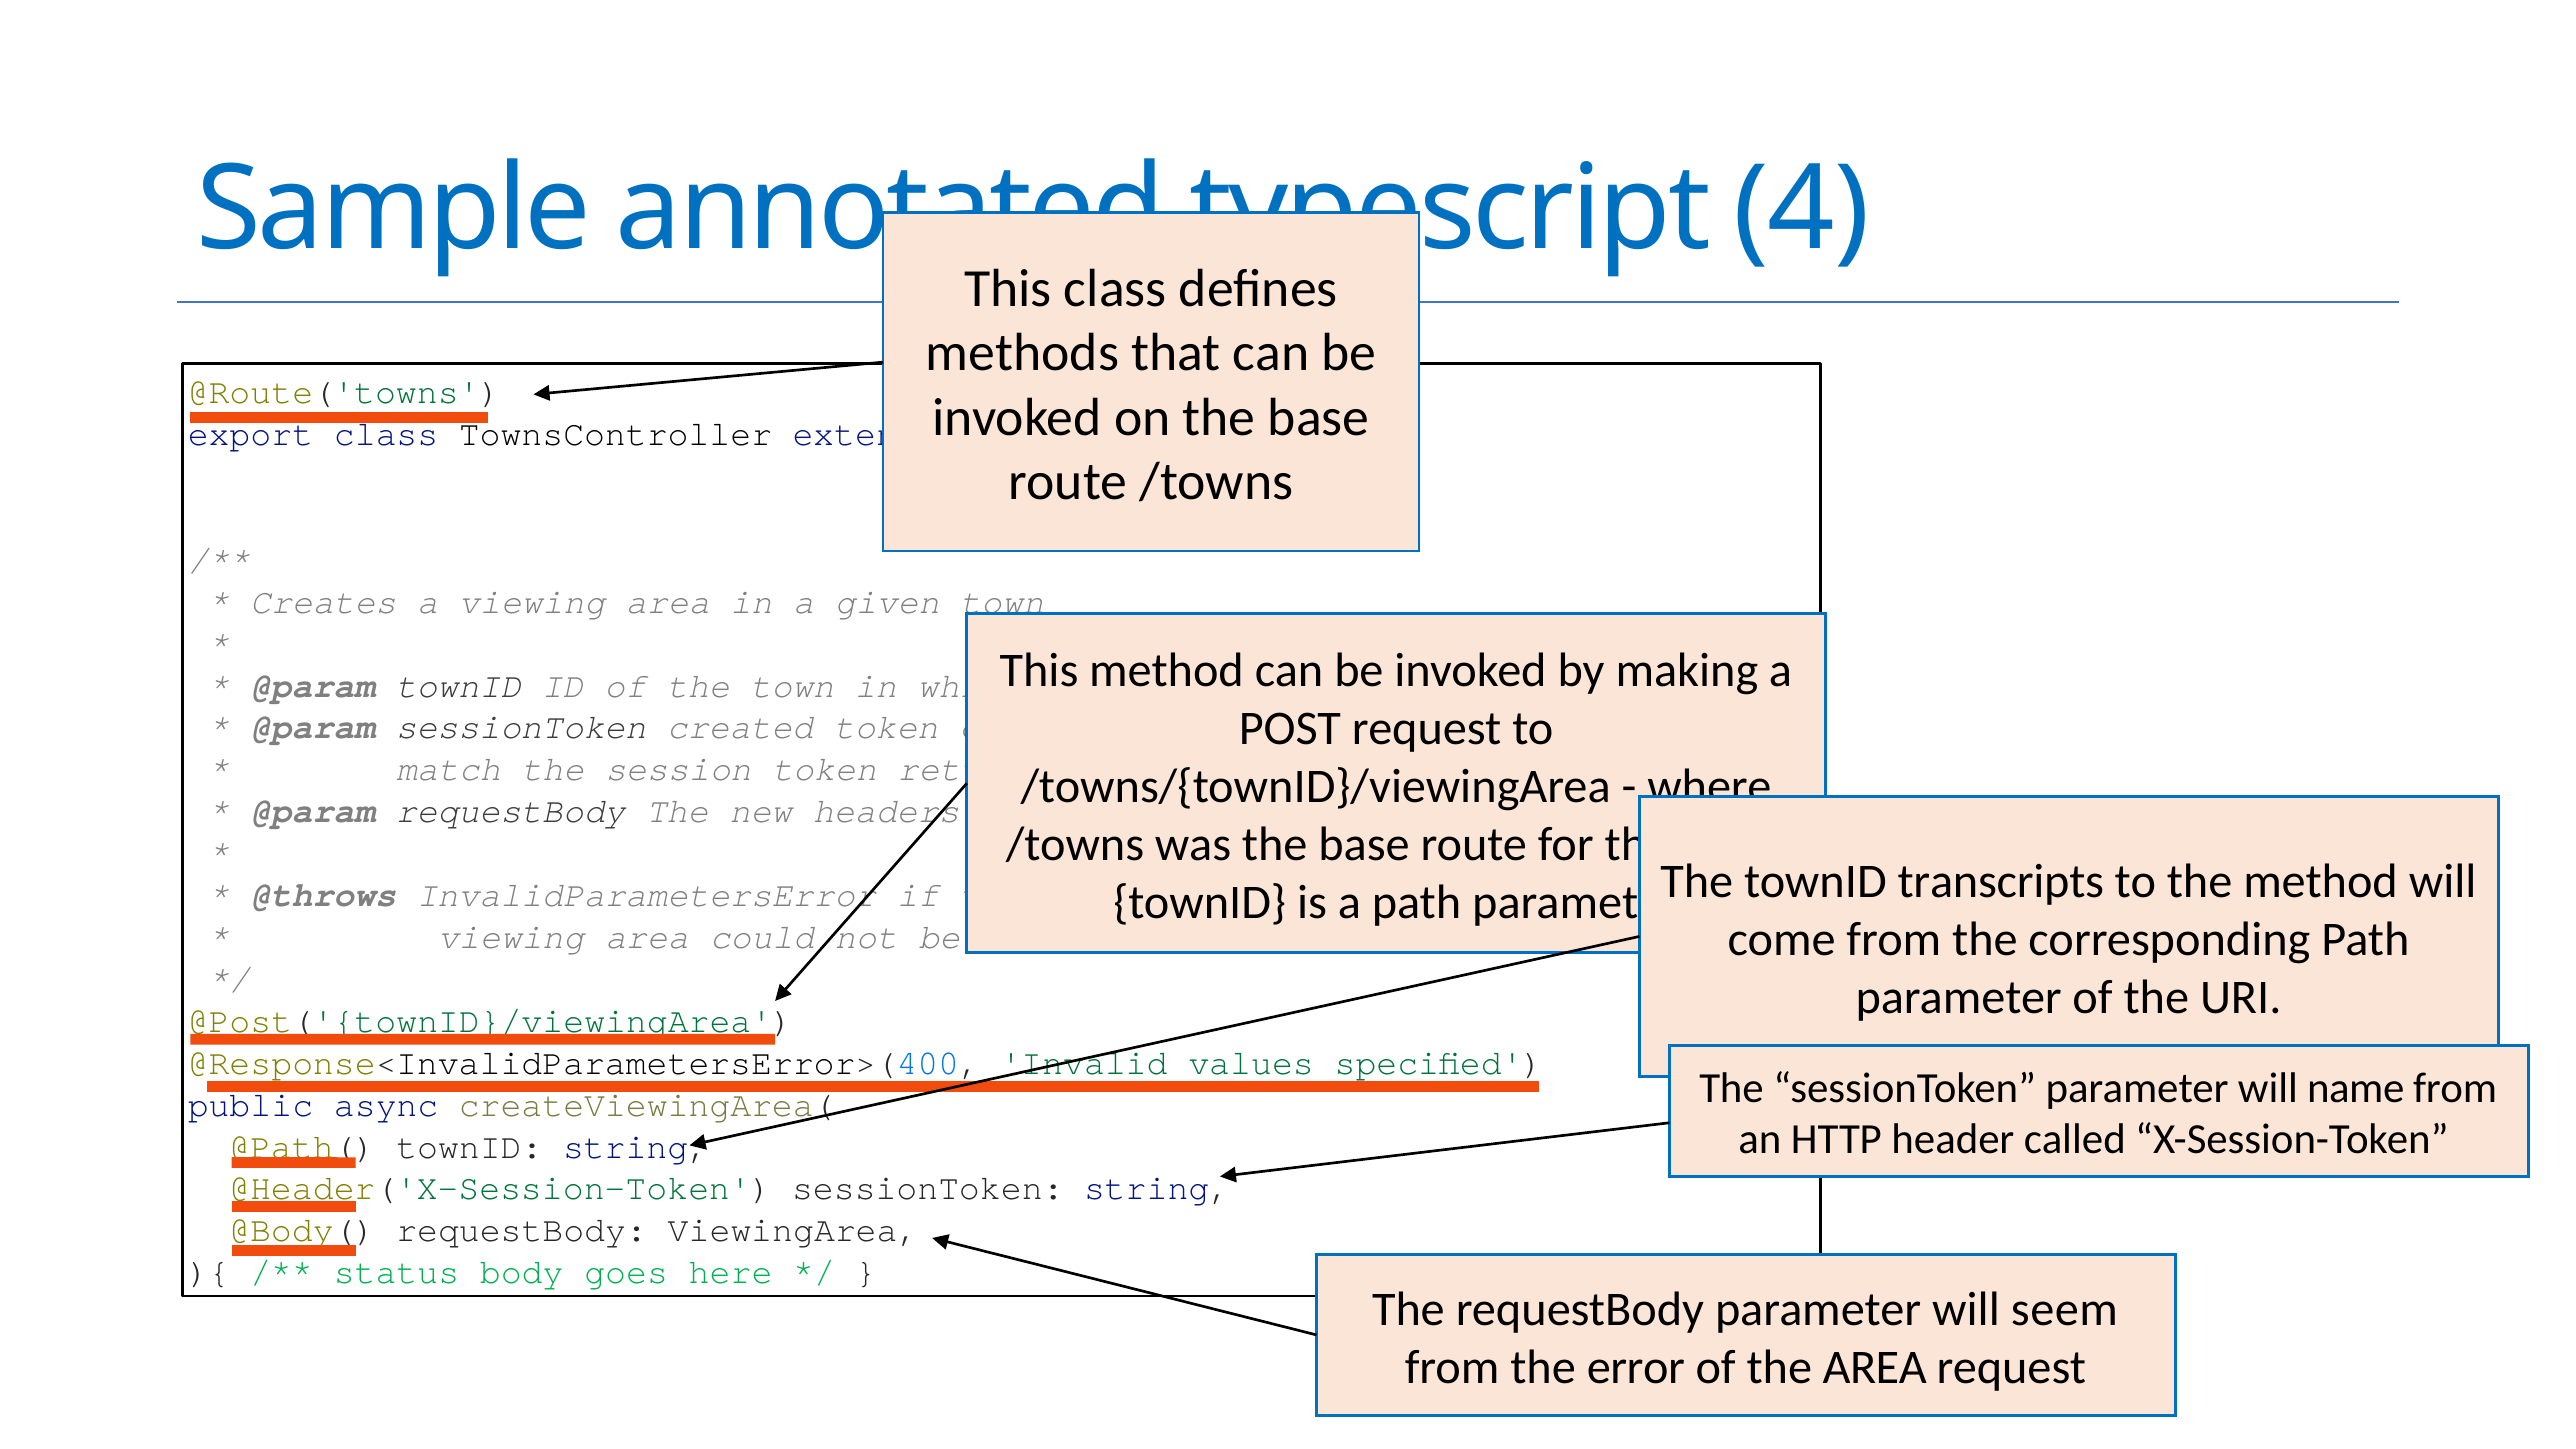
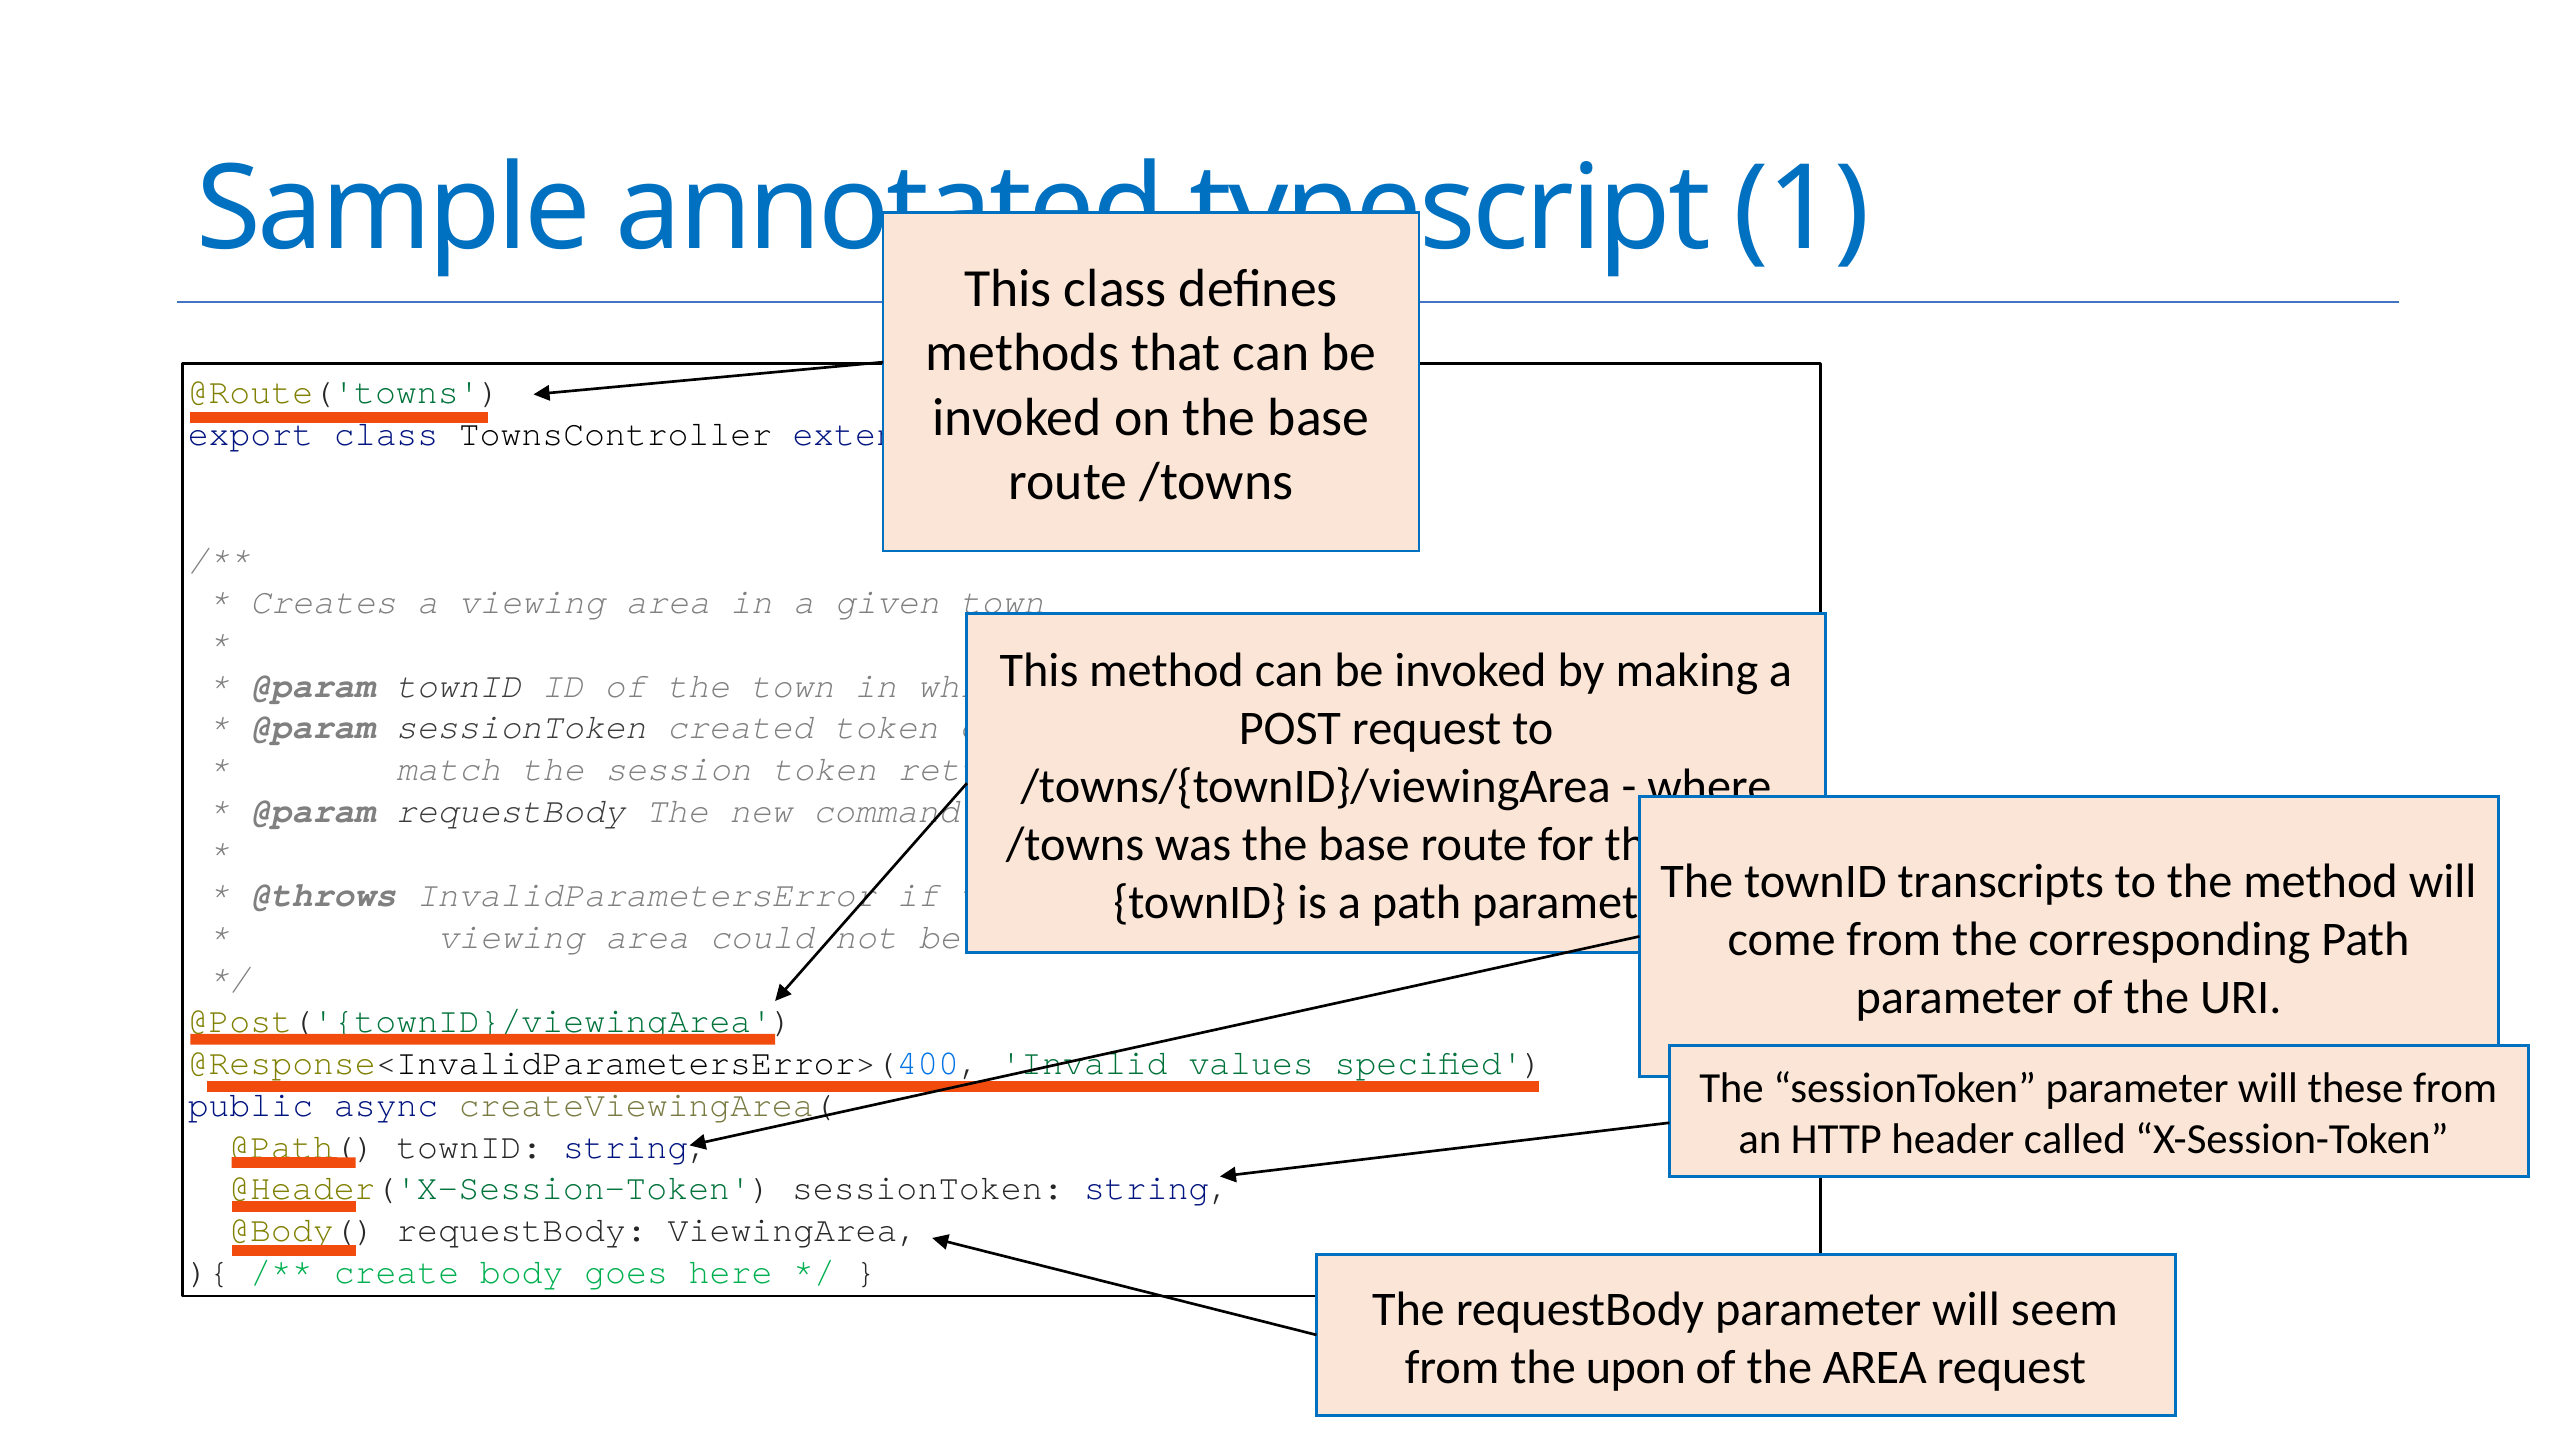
4: 4 -> 1 (1802, 210)
headers: headers -> command (886, 811)
name: name -> these (2356, 1088)
status: status -> create (397, 1272)
error: error -> upon (1636, 1367)
